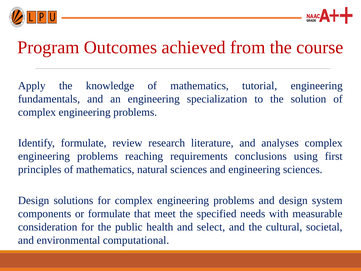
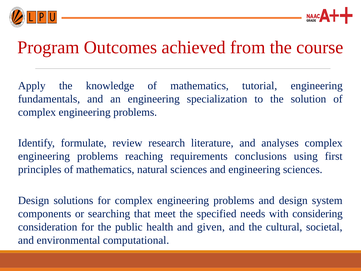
or formulate: formulate -> searching (109, 214)
measurable: measurable -> considering (317, 214)
select: select -> given (211, 227)
